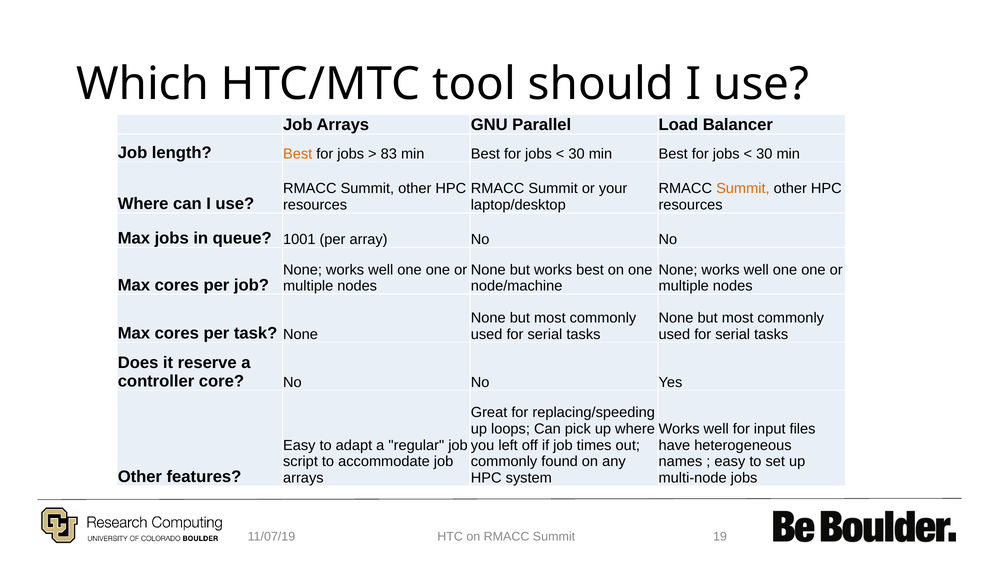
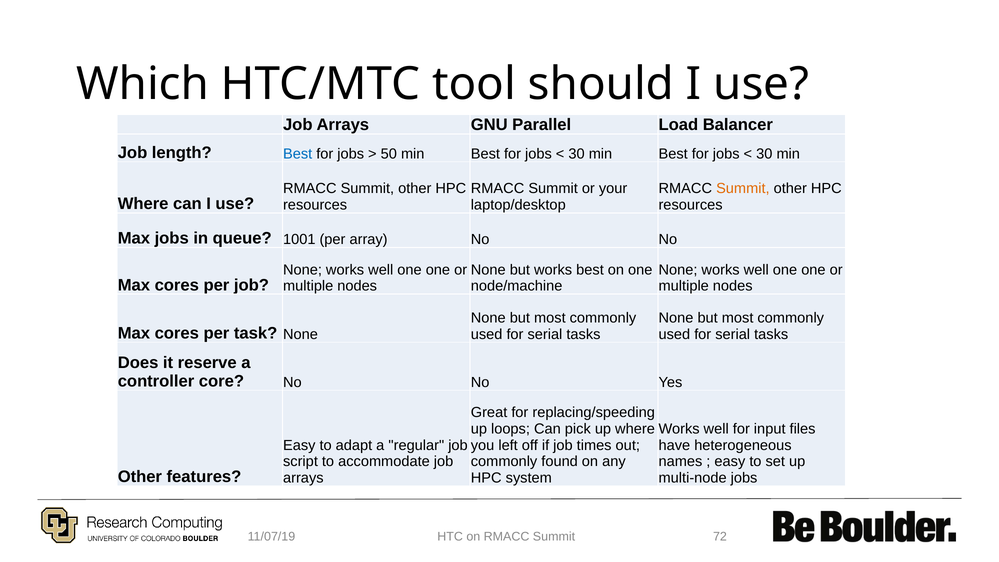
Best colour: orange -> blue (298, 154)
83: 83 -> 50 (389, 154)
19: 19 -> 72 (720, 537)
